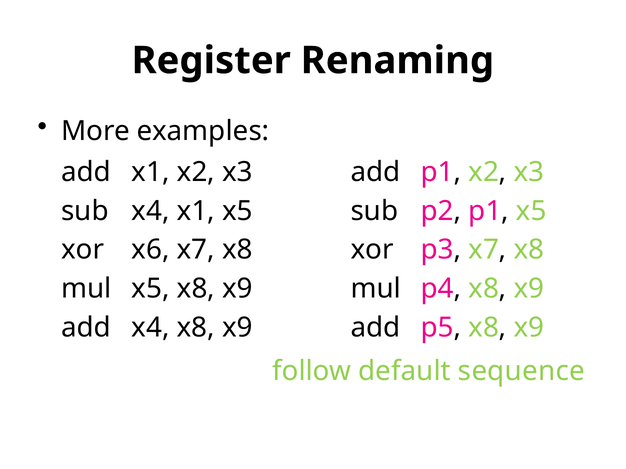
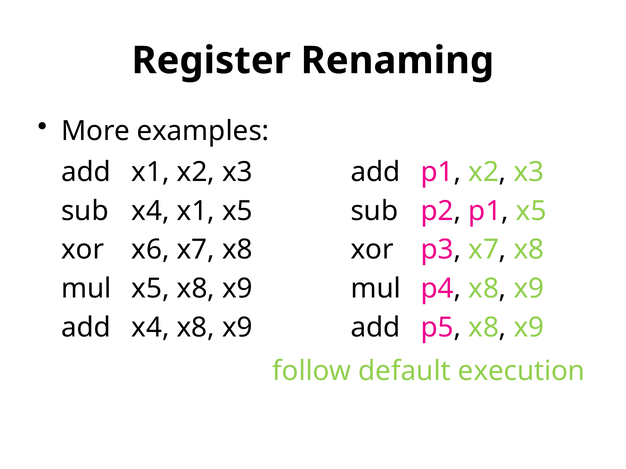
sequence: sequence -> execution (522, 371)
